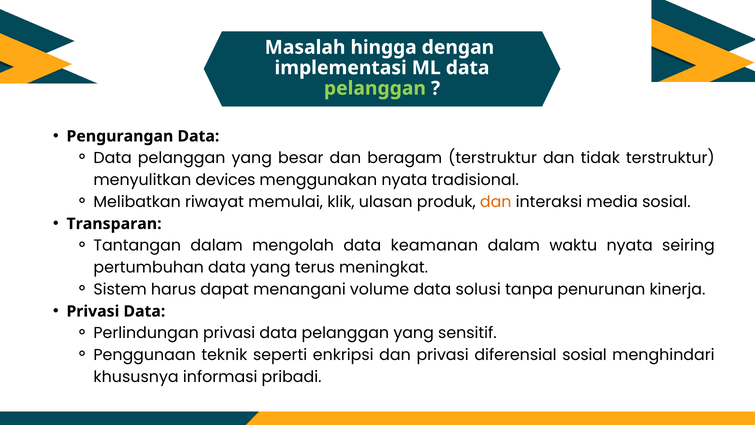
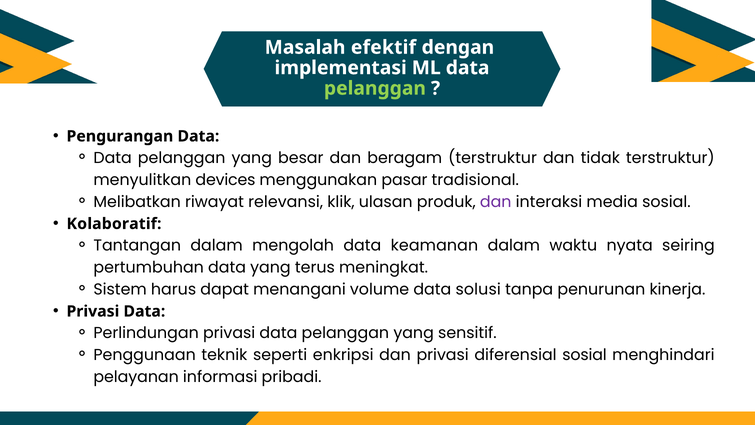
hingga: hingga -> efektif (383, 47)
menggunakan nyata: nyata -> pasar (404, 180)
memulai: memulai -> relevansi (286, 202)
dan colour: orange -> purple (496, 202)
Transparan: Transparan -> Kolaboratif (114, 224)
khususnya: khususnya -> pelayanan (136, 377)
